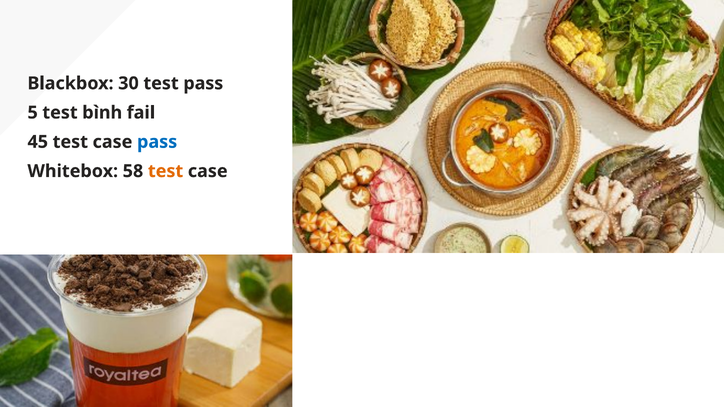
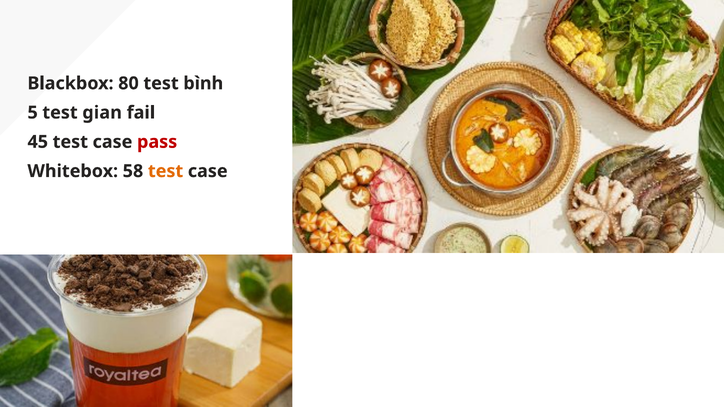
30: 30 -> 80 (128, 83)
test pass: pass -> bình (203, 83)
bình: bình -> gian (102, 113)
pass colour: blue -> red (157, 142)
